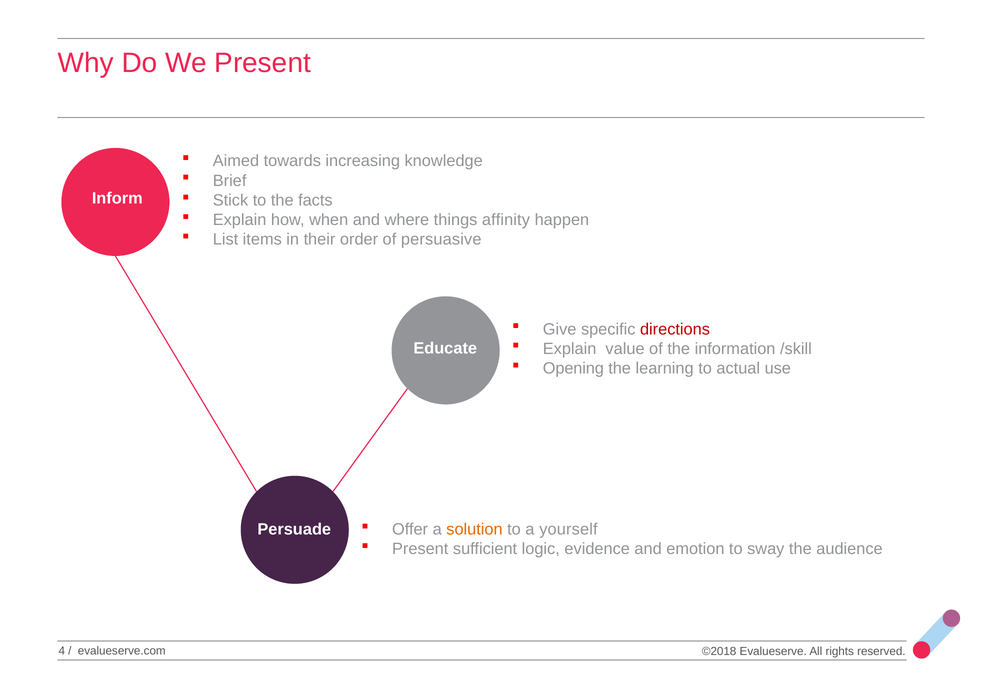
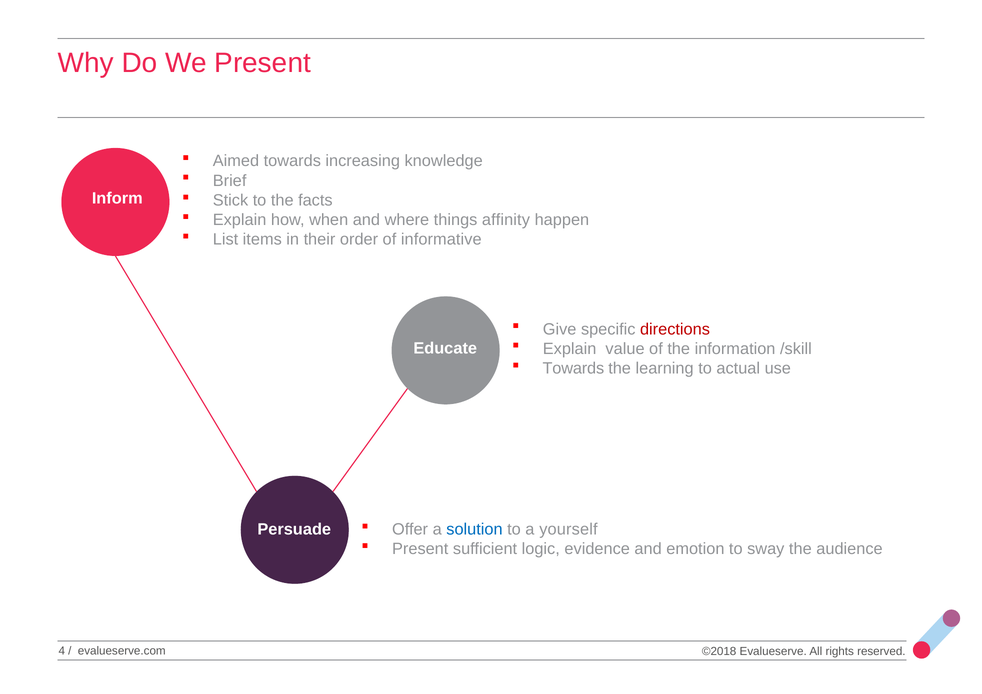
persuasive: persuasive -> informative (441, 240)
Opening: Opening -> Towards (573, 368)
solution colour: orange -> blue (474, 529)
